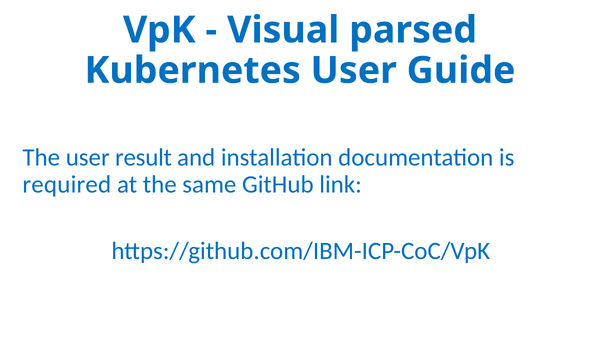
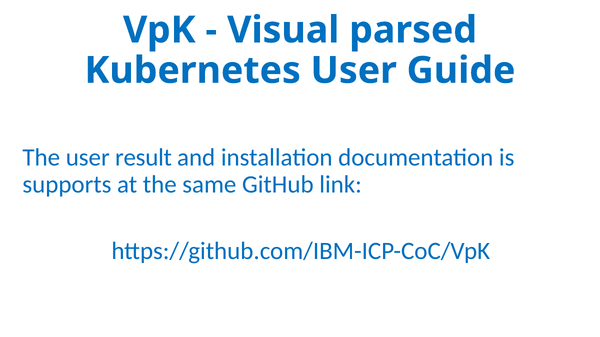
required: required -> supports (67, 185)
